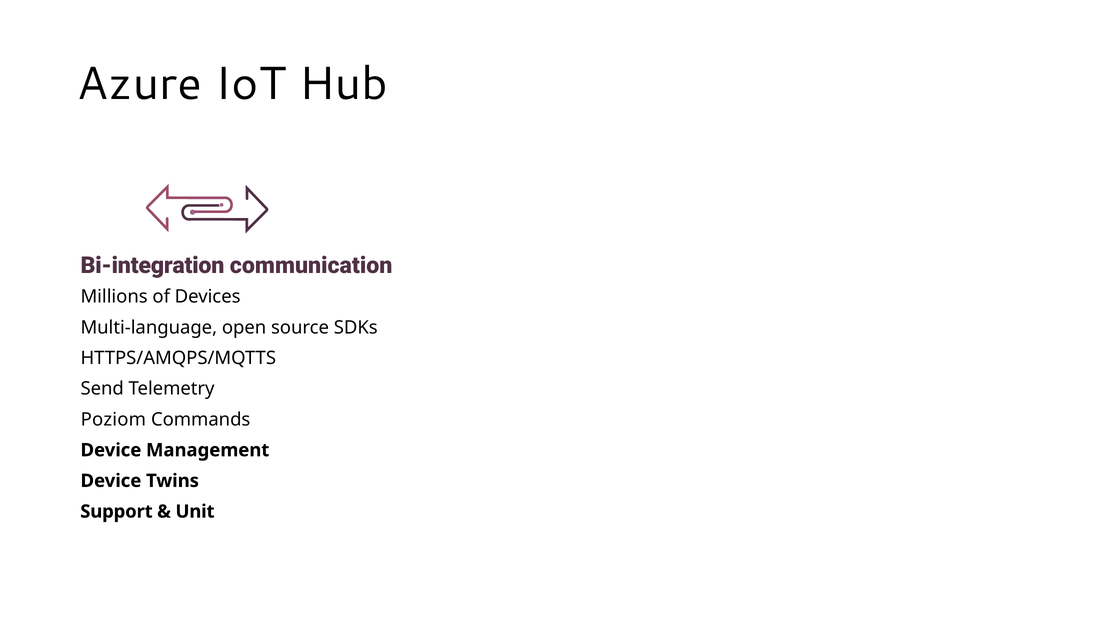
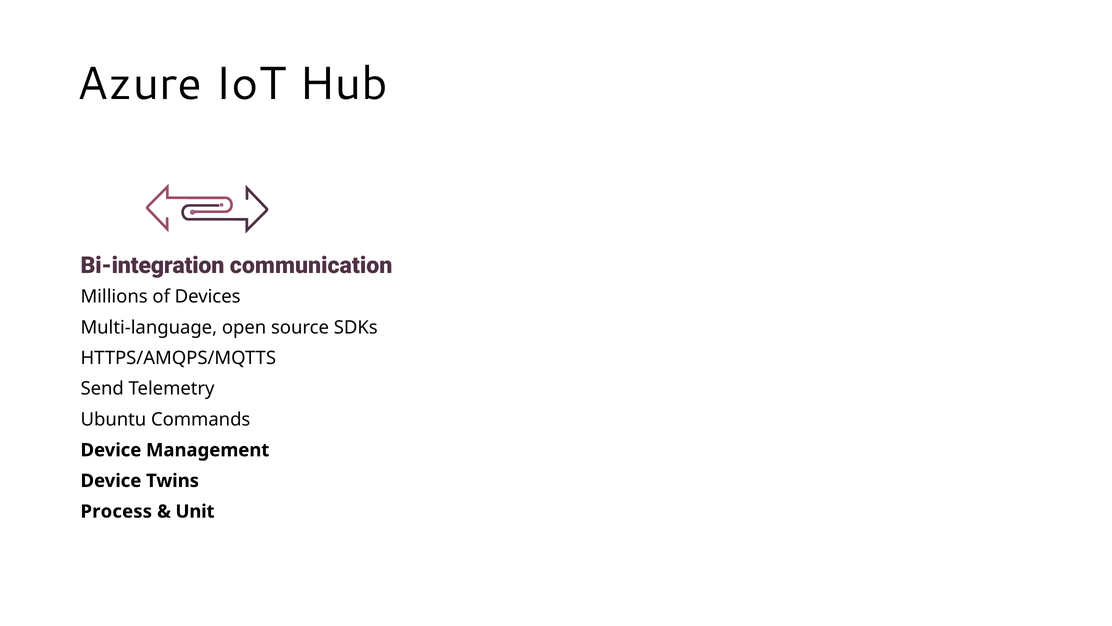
Poziom: Poziom -> Ubuntu (113, 419)
Support: Support -> Process (116, 511)
